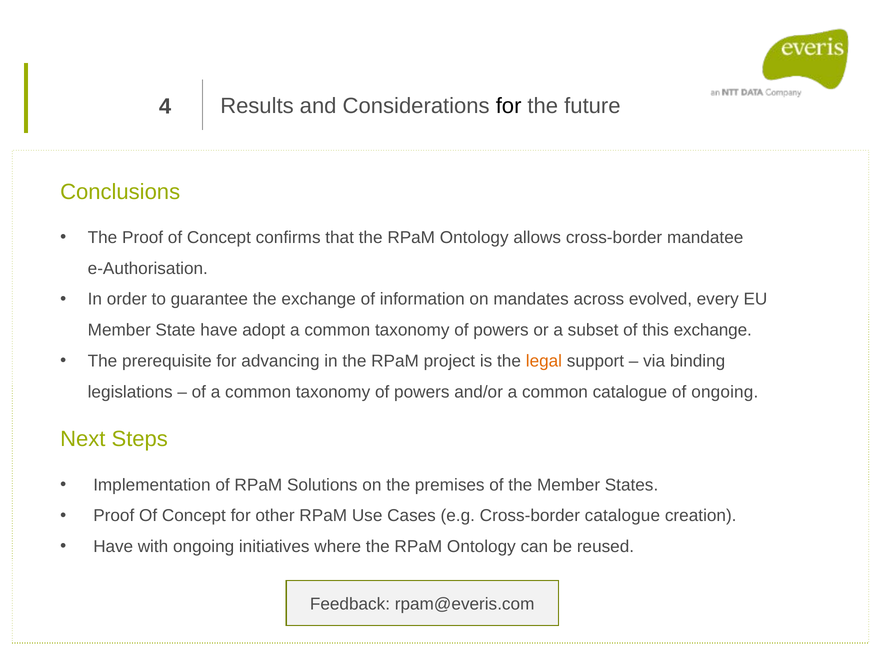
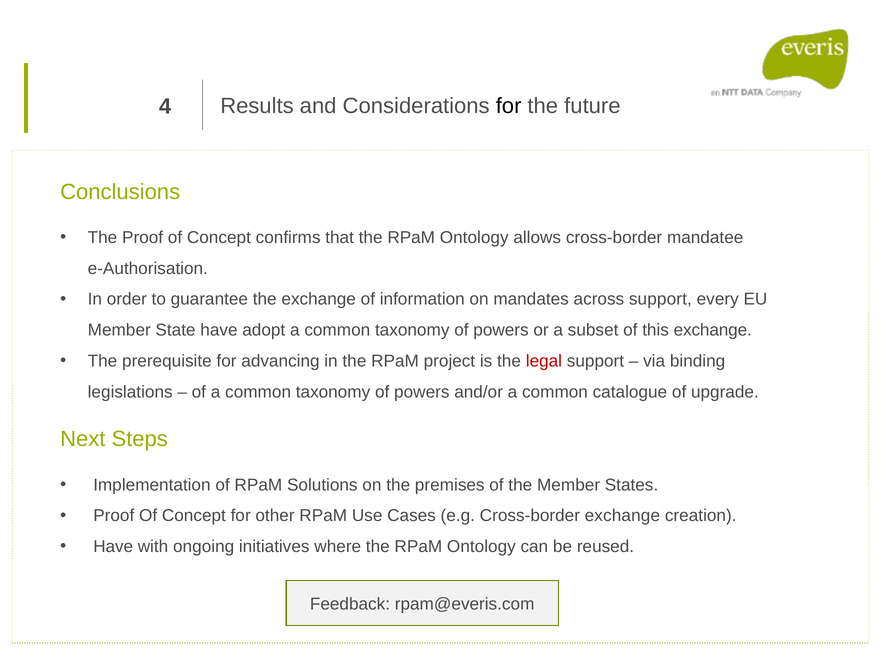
across evolved: evolved -> support (660, 300)
legal colour: orange -> red (544, 361)
of ongoing: ongoing -> upgrade (725, 392)
Cross-border catalogue: catalogue -> exchange (622, 516)
